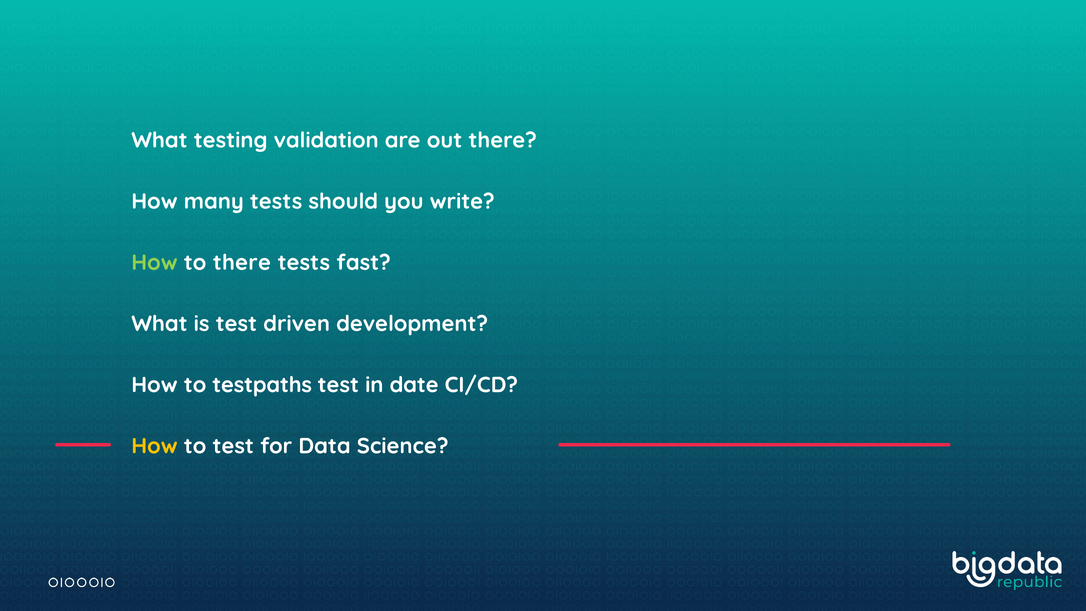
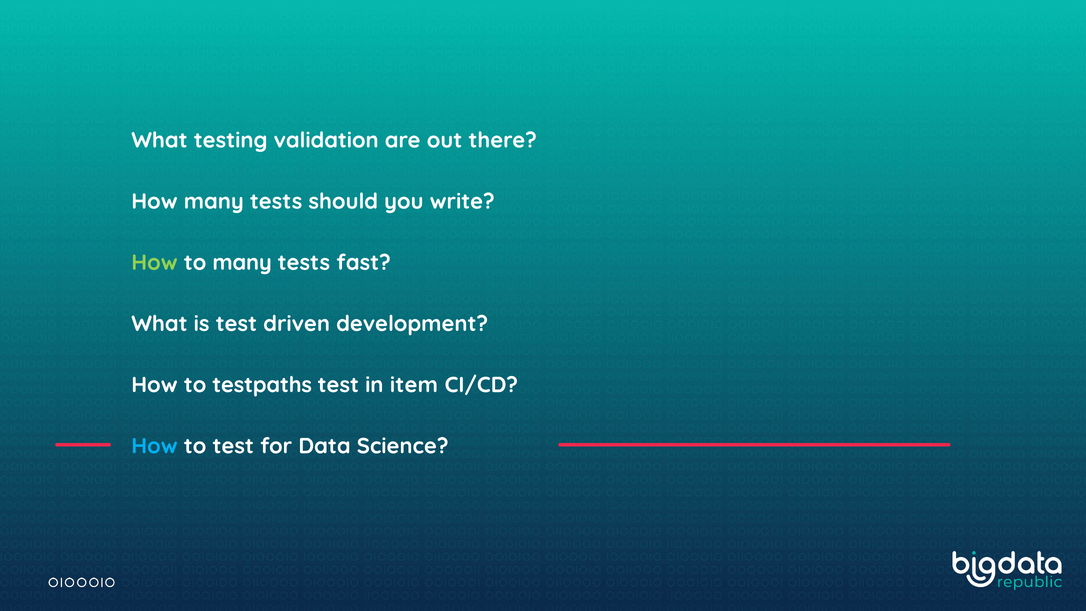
to there: there -> many (242, 263)
date: date -> item (414, 385)
How colour: yellow -> light blue (154, 446)
